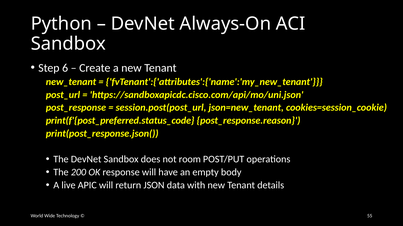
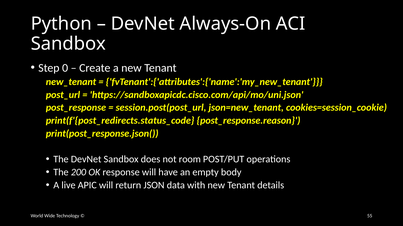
6: 6 -> 0 (65, 68)
print(f'{post_preferred.status_code: print(f'{post_preferred.status_code -> print(f'{post_redirects.status_code (120, 121)
